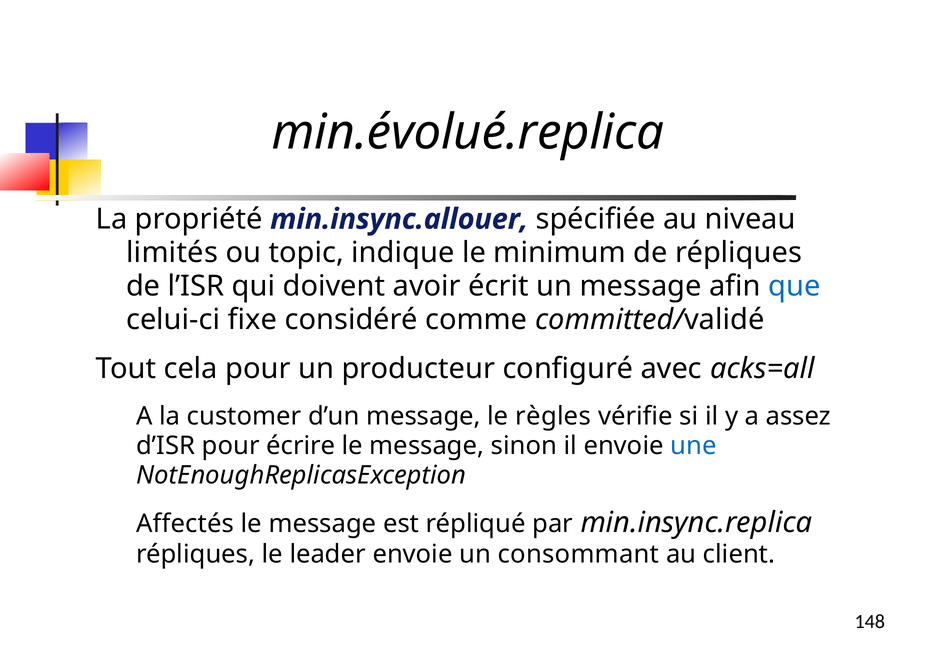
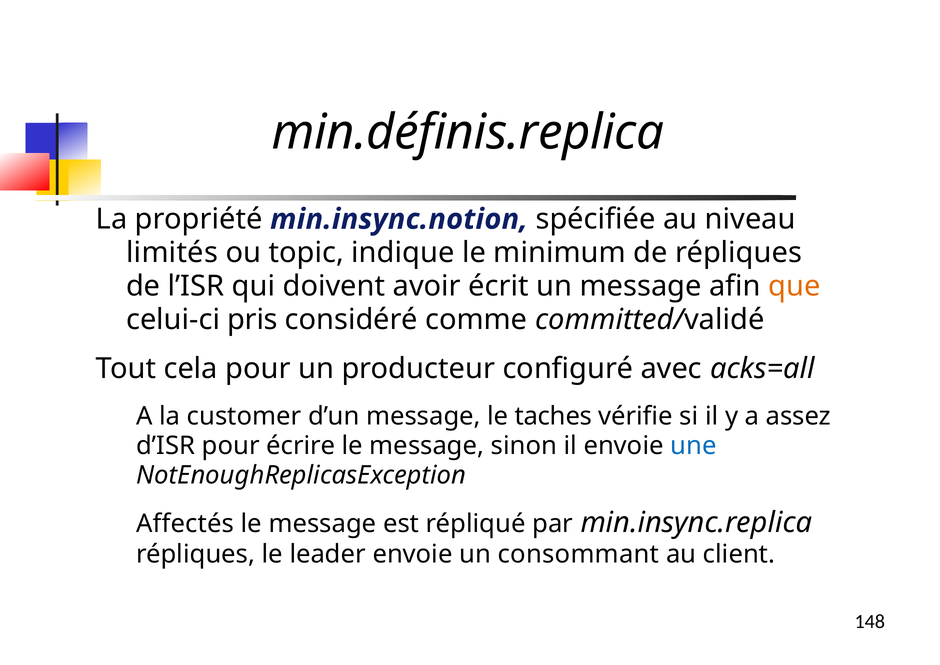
min.évolué.replica: min.évolué.replica -> min.définis.replica (468, 132)
min.insync.allouer: min.insync.allouer -> min.insync.notion (399, 219)
que colour: blue -> orange (794, 286)
fixe: fixe -> pris (253, 319)
règles: règles -> taches (553, 416)
